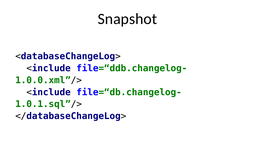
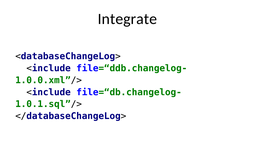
Snapshot: Snapshot -> Integrate (127, 19)
